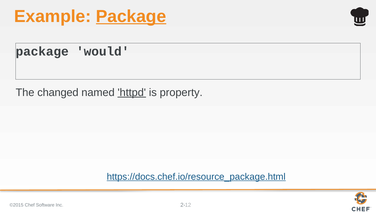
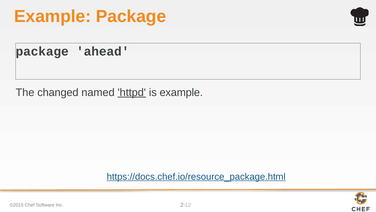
Package underline: present -> none (131, 16)
would: would -> ahead (103, 51)
is property: property -> example (181, 92)
